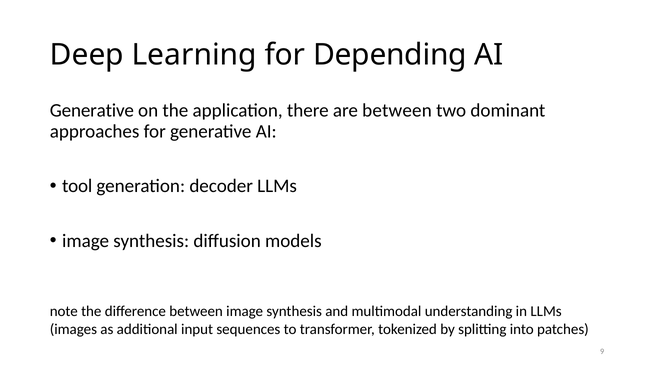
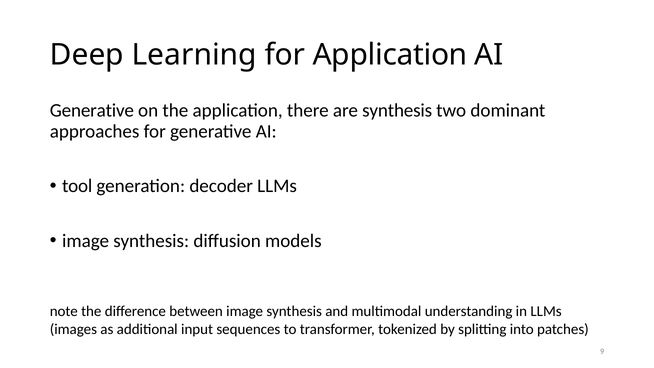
for Depending: Depending -> Application (390, 55)
are between: between -> synthesis (397, 111)
